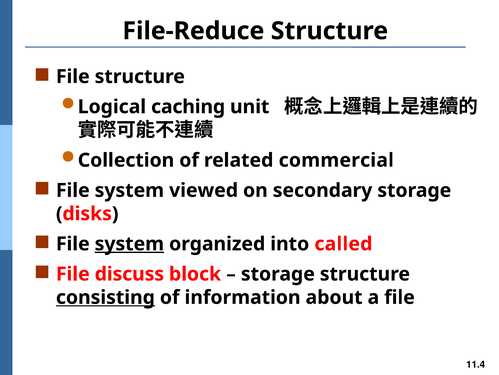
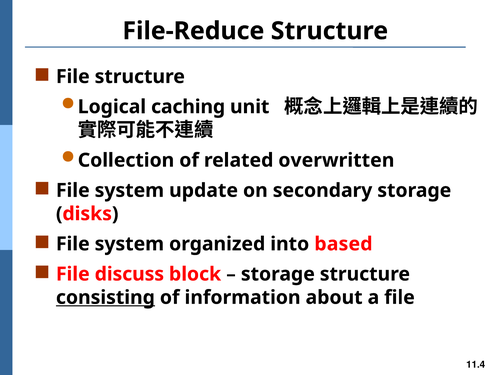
commercial: commercial -> overwritten (336, 160)
viewed: viewed -> update (204, 190)
system underline: present -> none (129, 243)
called: called -> based (343, 243)
